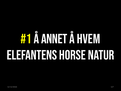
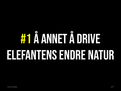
HVEM: HVEM -> DRIVE (89, 39)
HORSE: HORSE -> ENDRE (72, 55)
